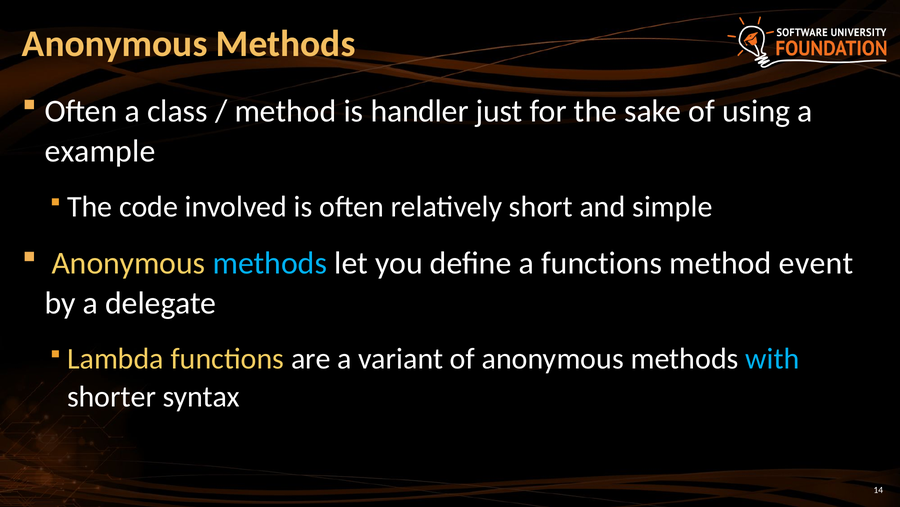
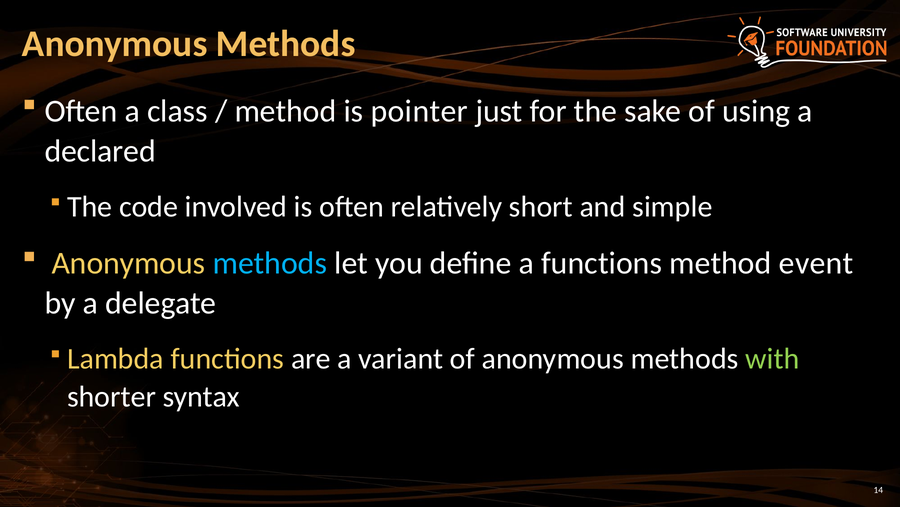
handler: handler -> pointer (419, 111)
example: example -> declared (100, 151)
with colour: light blue -> light green (772, 359)
